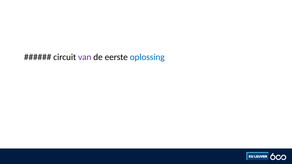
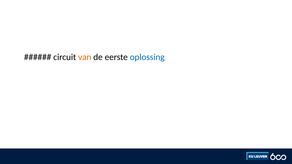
van colour: purple -> orange (85, 57)
